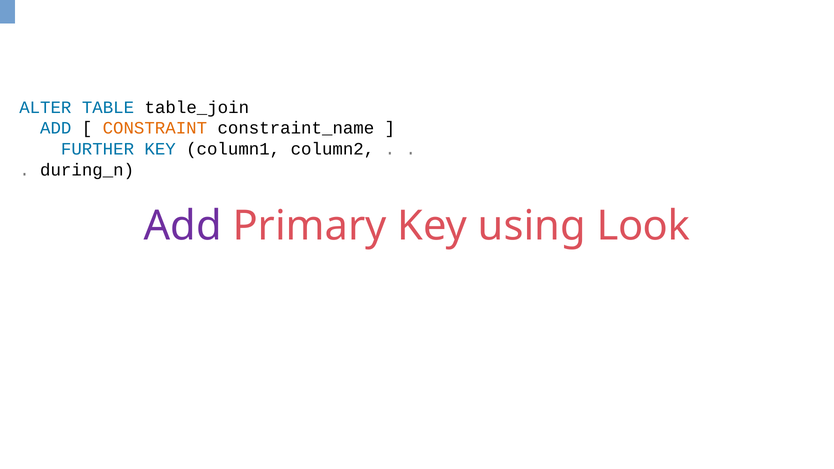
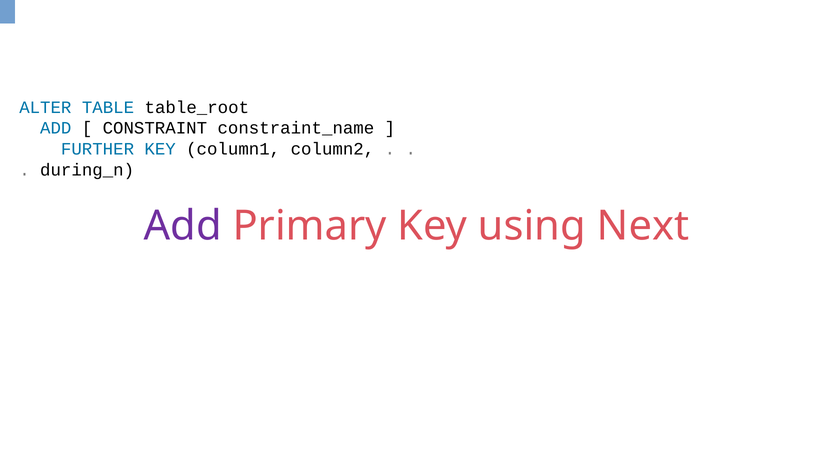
table_join: table_join -> table_root (197, 107)
CONSTRAINT colour: orange -> black (155, 128)
Look: Look -> Next (643, 226)
